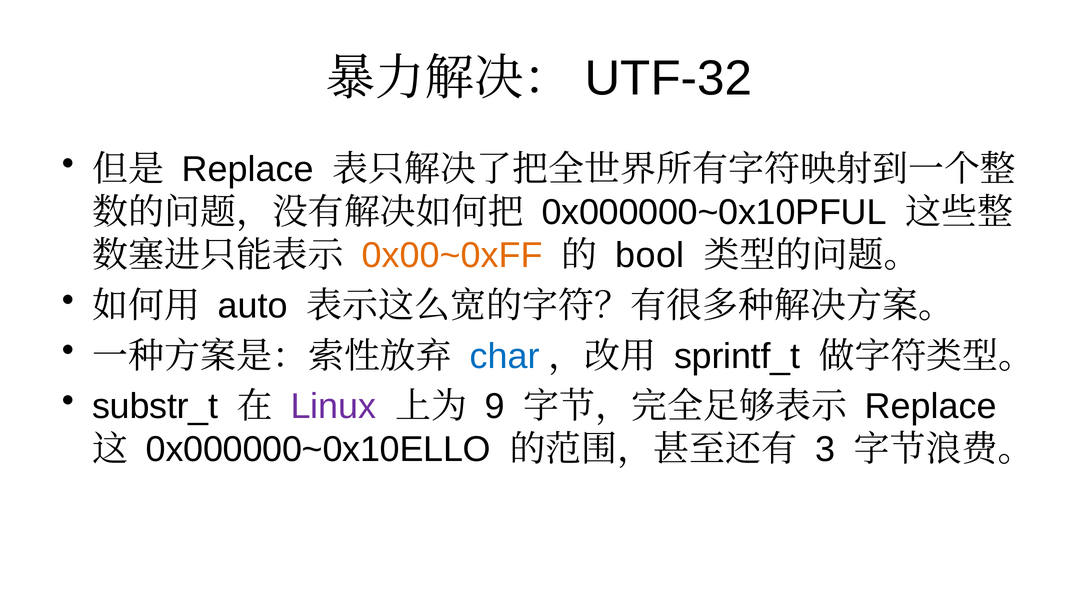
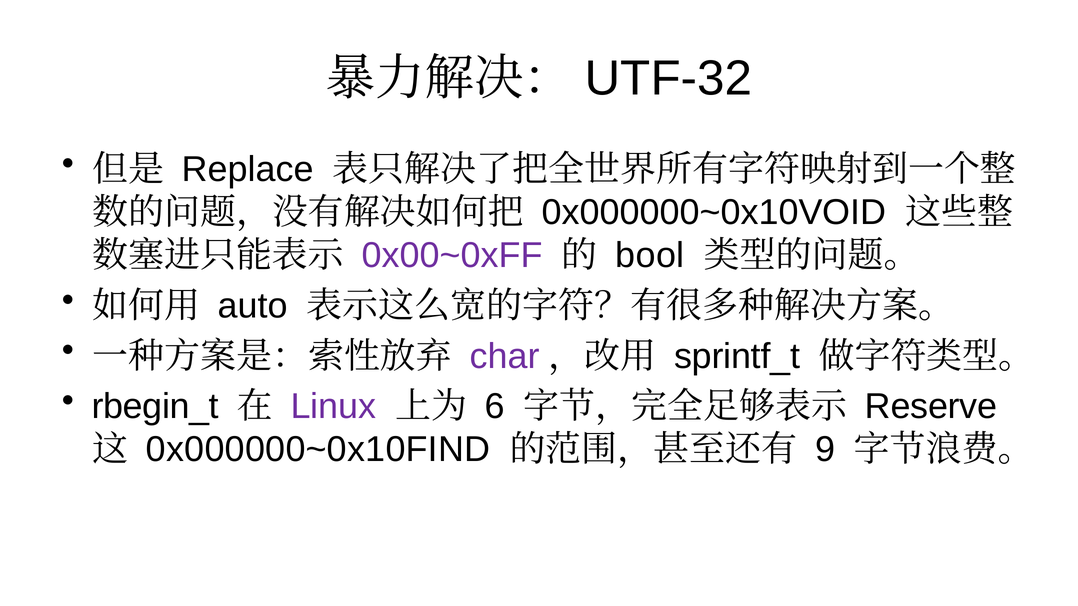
0x000000~0x10PFUL: 0x000000~0x10PFUL -> 0x000000~0x10VOID (714, 213)
0x00~0xFF colour: orange -> purple (452, 256)
char colour: blue -> purple (505, 356)
substr_t: substr_t -> rbegin_t (155, 407)
9: 9 -> 6 (495, 407)
Replace: Replace -> Reserve (931, 407)
0x000000~0x10ELLO: 0x000000~0x10ELLO -> 0x000000~0x10FIND (318, 450)
3: 3 -> 9 (825, 450)
